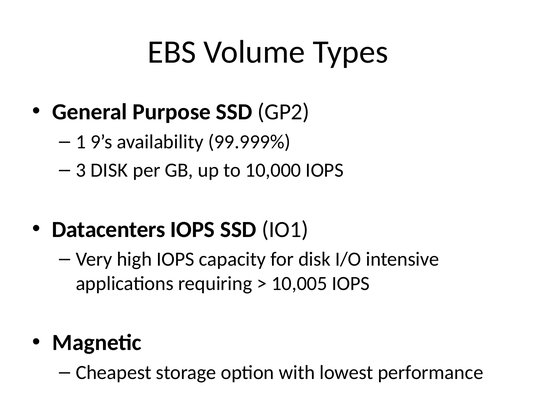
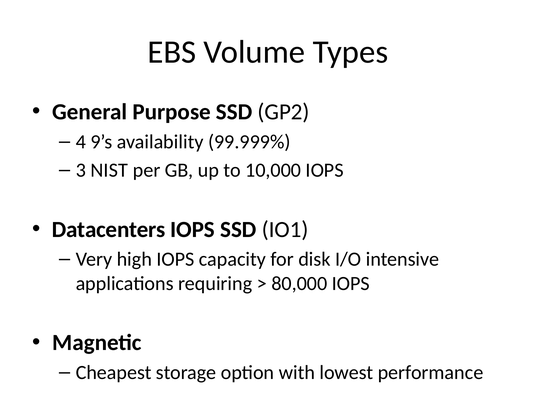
1: 1 -> 4 (81, 142)
3 DISK: DISK -> NIST (109, 170)
10,005: 10,005 -> 80,000 (299, 283)
